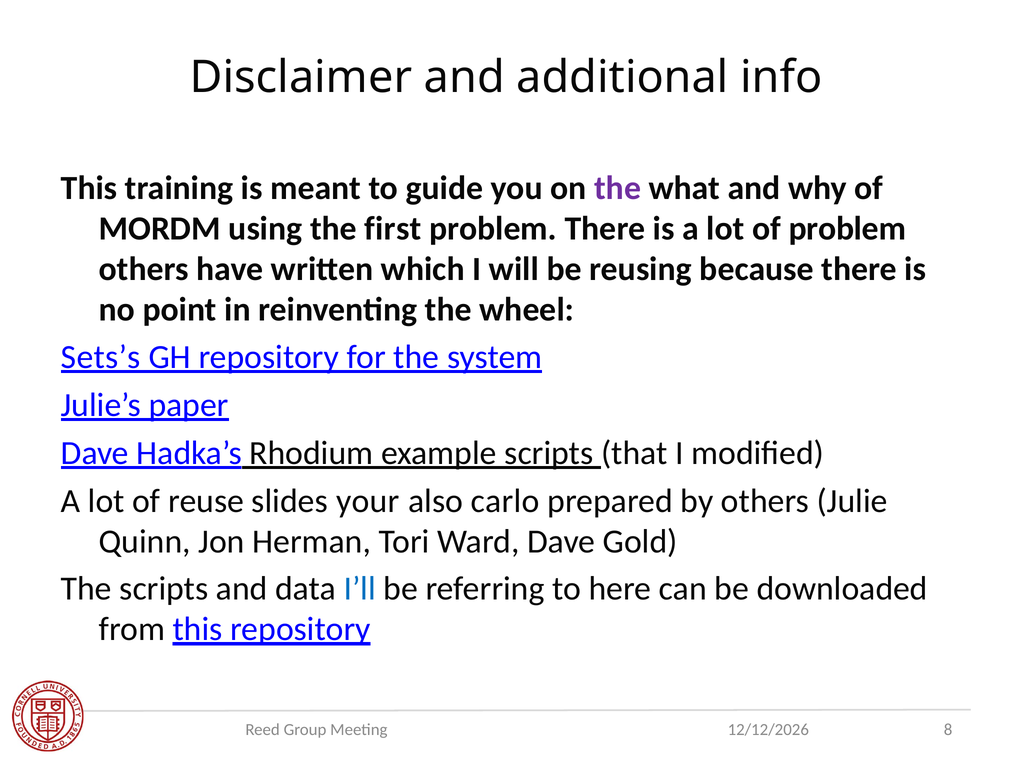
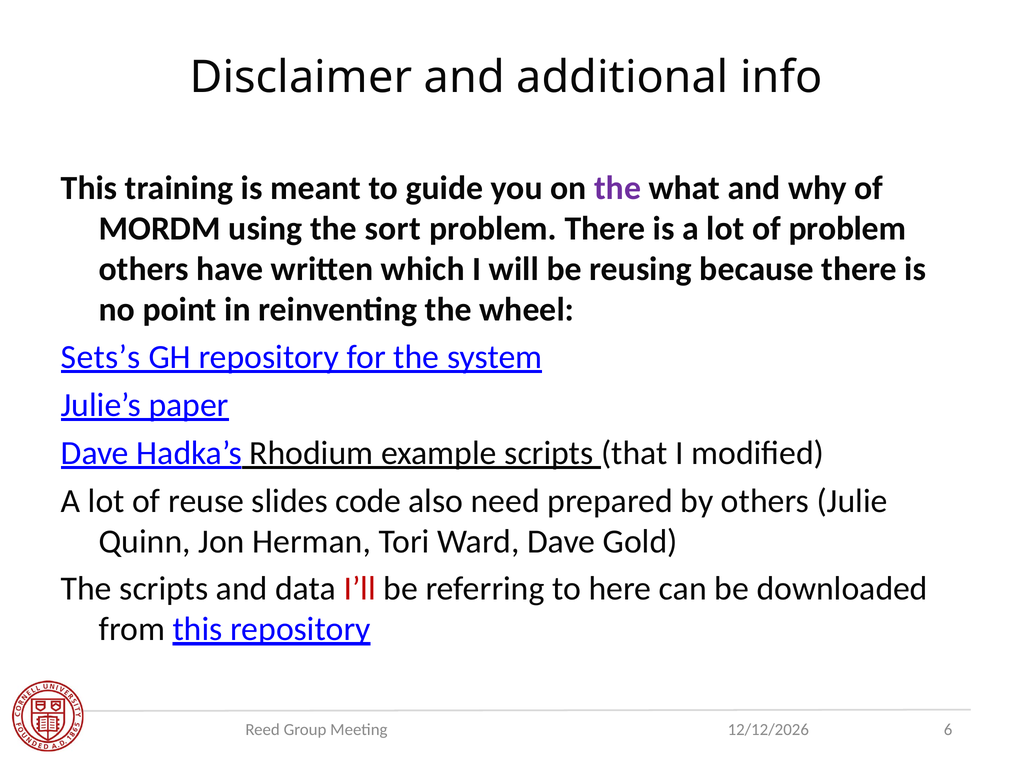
first: first -> sort (393, 229)
your: your -> code (368, 501)
carlo: carlo -> need (505, 501)
I’ll colour: blue -> red (360, 589)
8: 8 -> 6 (948, 729)
